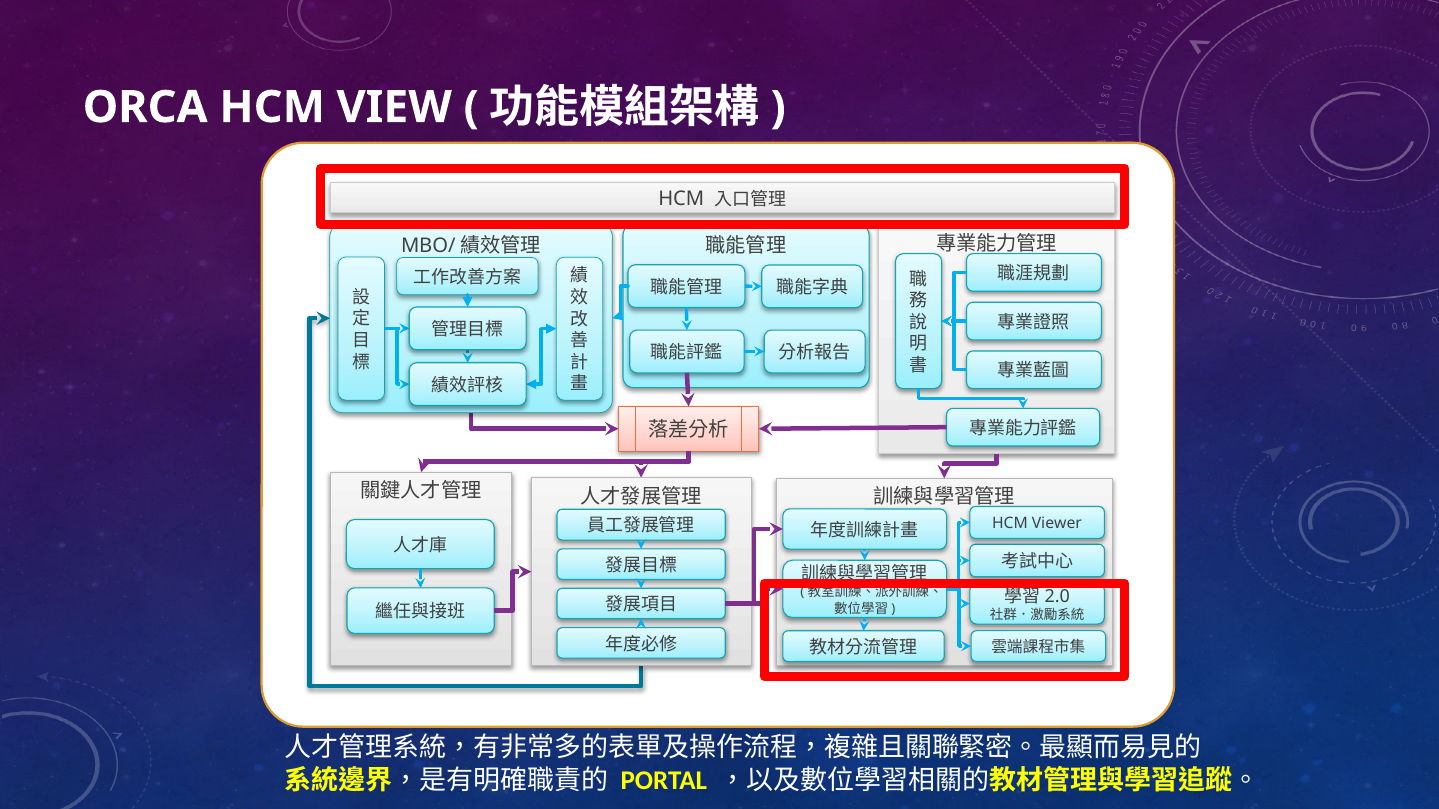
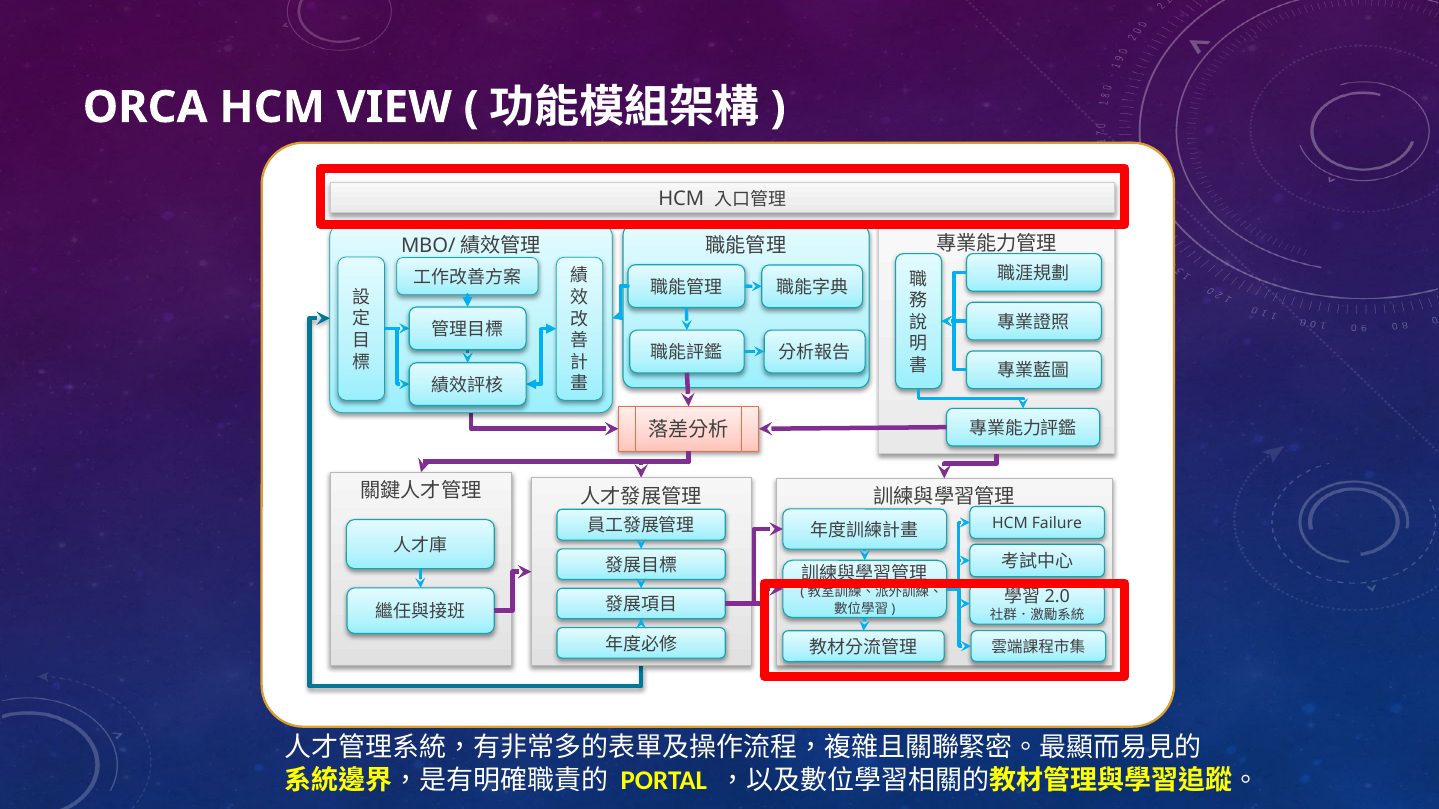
Viewer: Viewer -> Failure (1057, 524)
